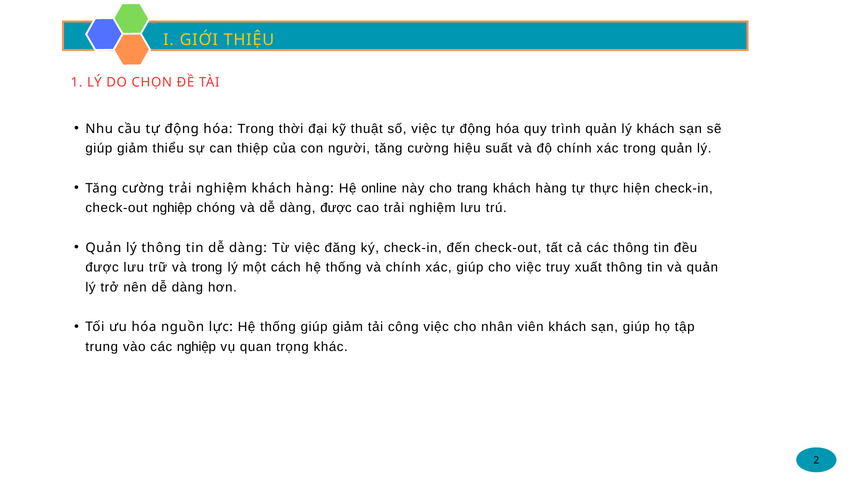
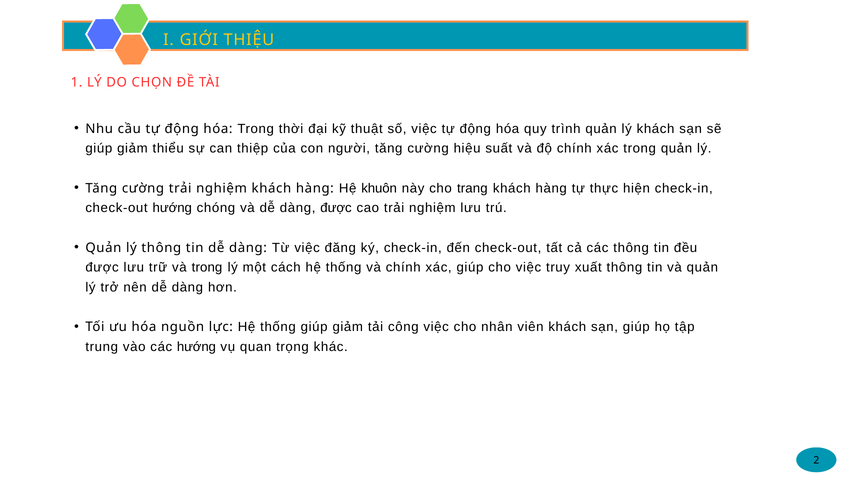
online: online -> khuôn (379, 188)
check-out nghiệp: nghiệp -> hướng (172, 208)
các nghiệp: nghiệp -> hướng (196, 347)
